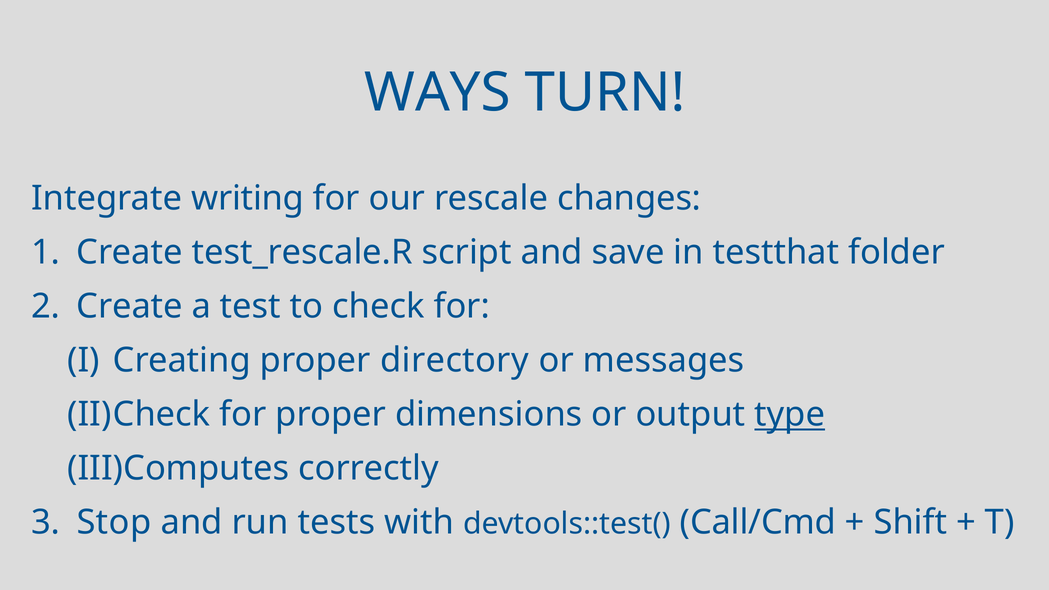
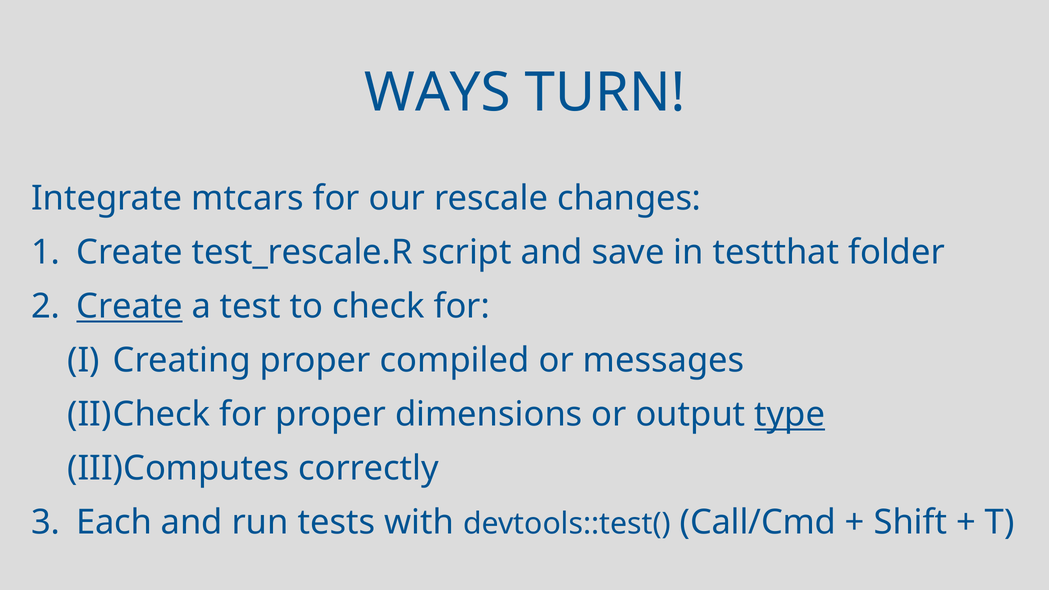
writing: writing -> mtcars (247, 199)
Create underline: none -> present (130, 307)
directory: directory -> compiled (455, 361)
Stop: Stop -> Each (114, 523)
